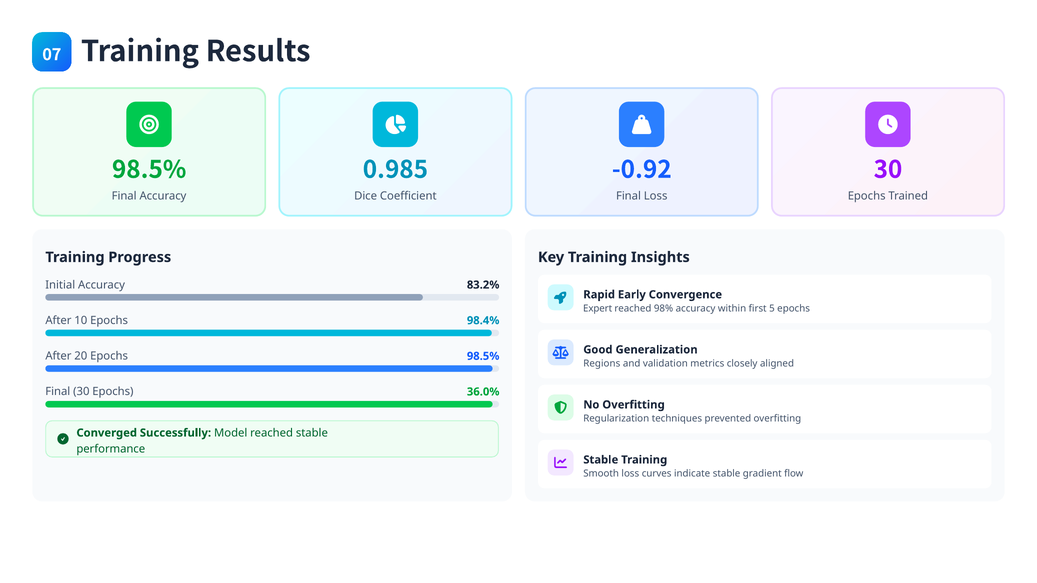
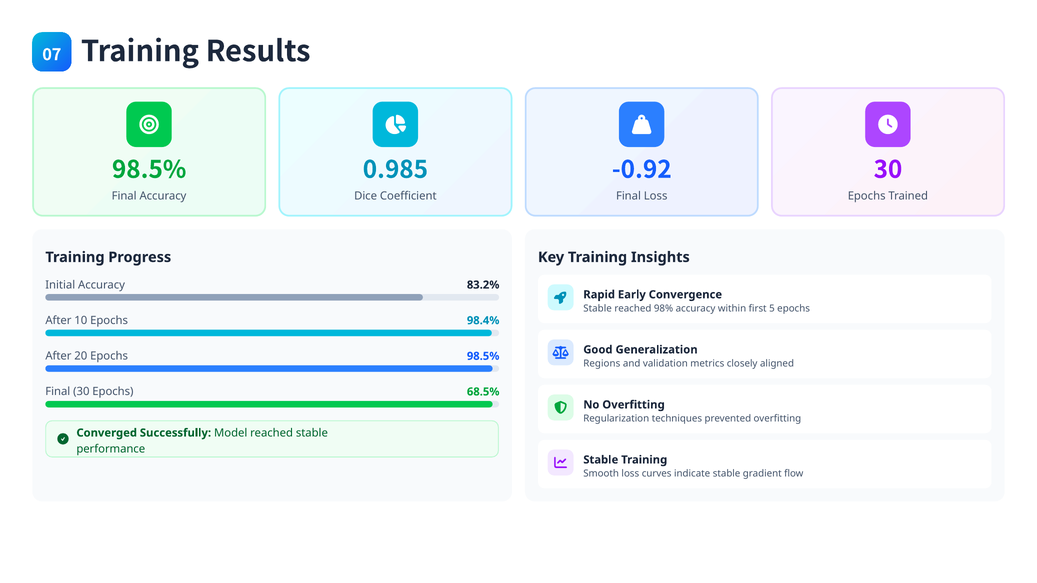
Expert: Expert -> Stable (598, 309)
36.0%: 36.0% -> 68.5% (483, 392)
